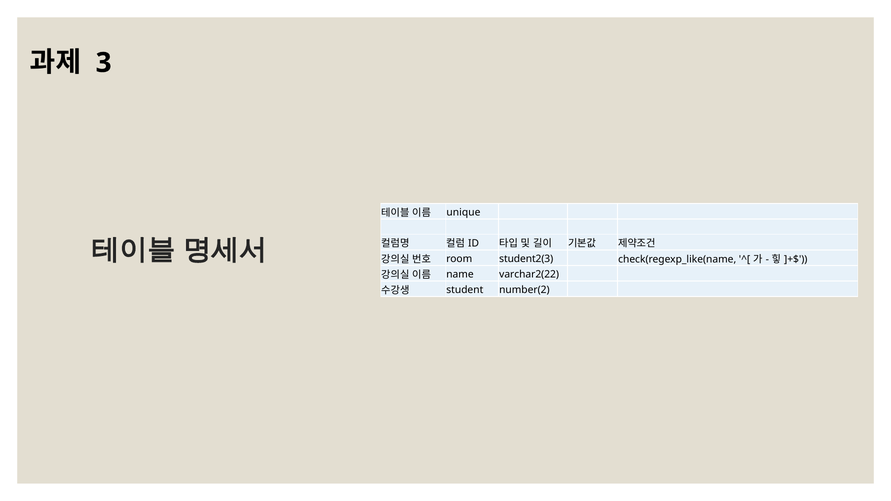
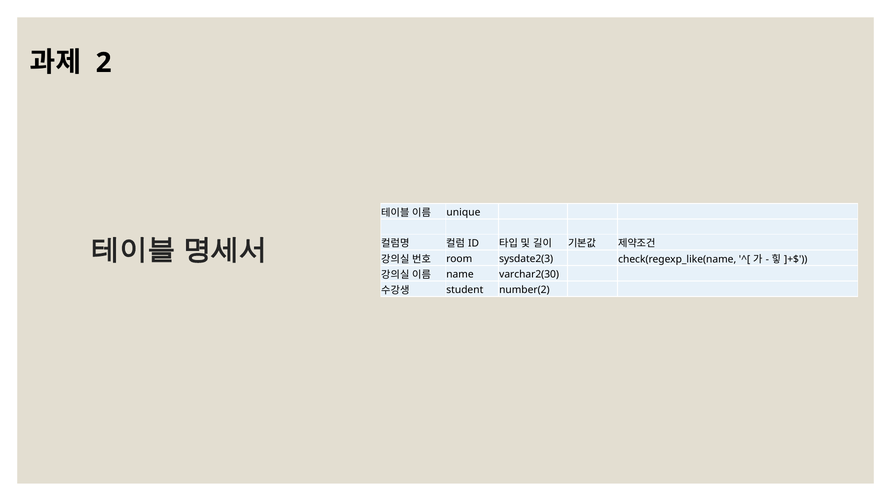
3: 3 -> 2 (104, 63)
student2(3: student2(3 -> sysdate2(3 (526, 259)
varchar2(22: varchar2(22 -> varchar2(30 (529, 274)
